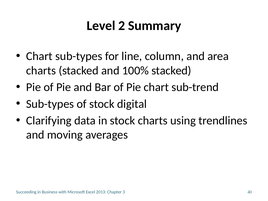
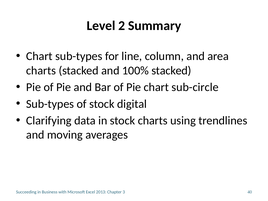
sub-trend: sub-trend -> sub-circle (195, 87)
